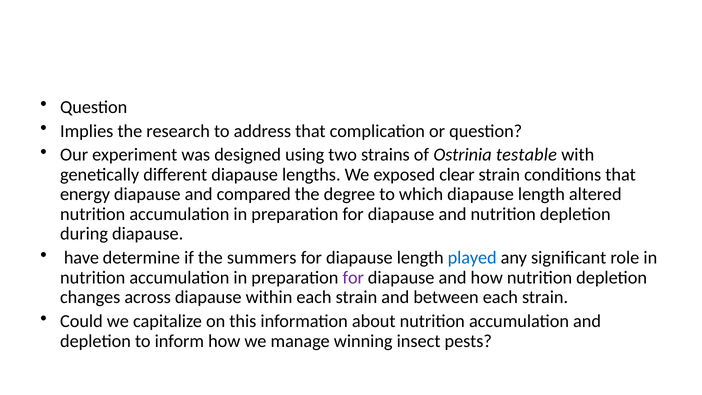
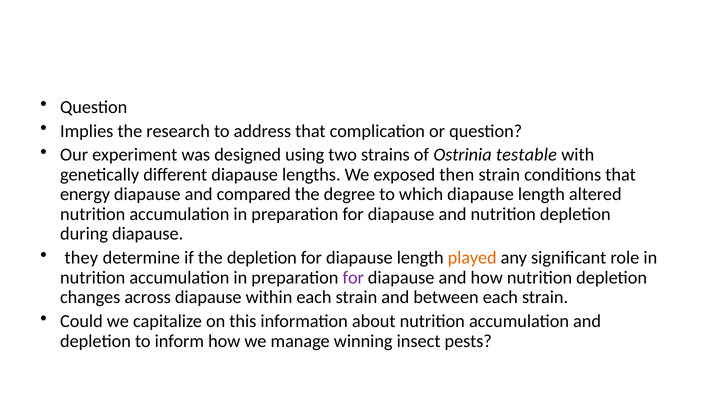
clear: clear -> then (457, 175)
have: have -> they (81, 258)
the summers: summers -> depletion (262, 258)
played colour: blue -> orange (472, 258)
